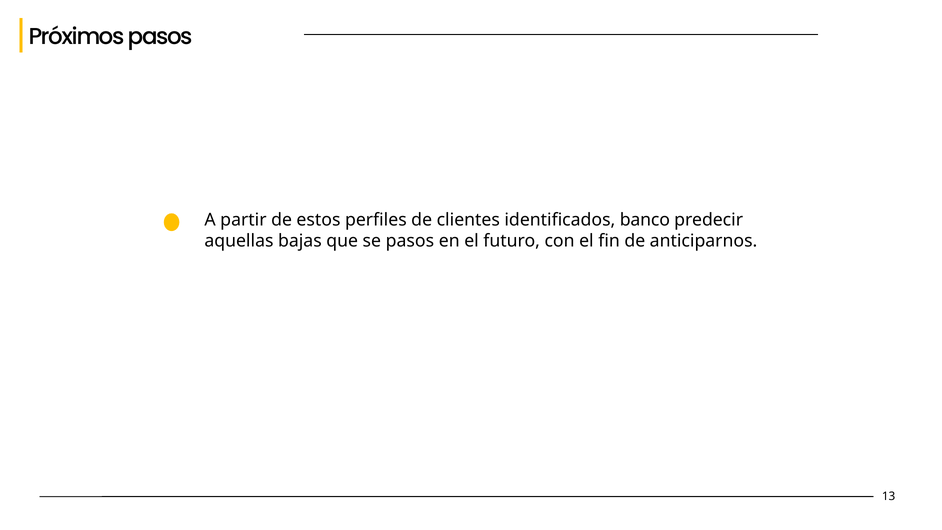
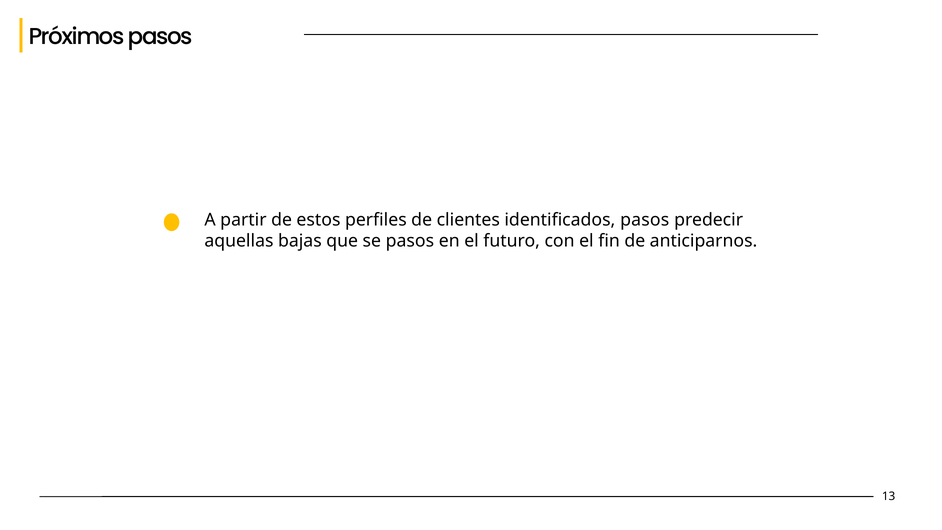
identificados banco: banco -> pasos (645, 220)
